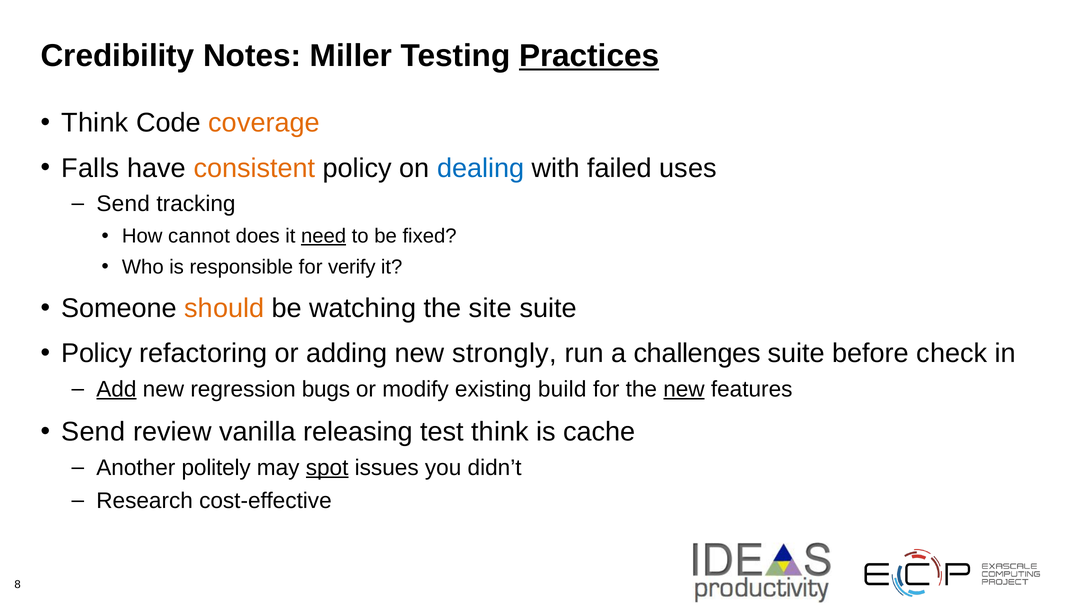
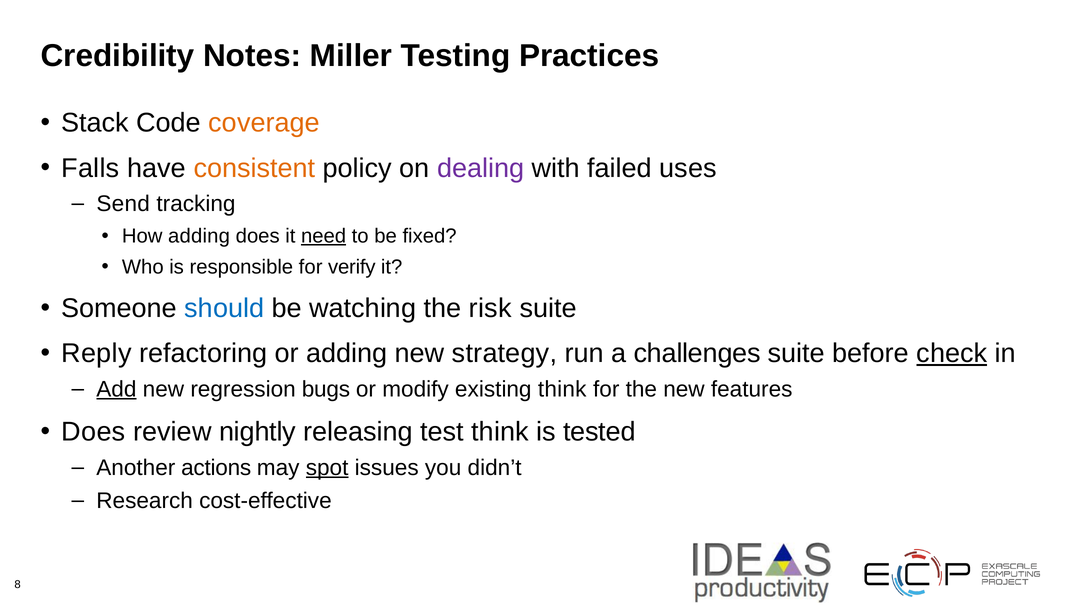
Practices underline: present -> none (589, 56)
Think: Think -> Stack (95, 123)
dealing colour: blue -> purple (481, 168)
How cannot: cannot -> adding (199, 236)
should colour: orange -> blue (224, 308)
site: site -> risk (490, 308)
Policy: Policy -> Reply (96, 353)
strongly: strongly -> strategy (505, 353)
check underline: none -> present (952, 353)
existing build: build -> think (562, 389)
new underline: present -> none (684, 389)
Send: Send -> Does (93, 432)
vanilla: vanilla -> nightly (257, 432)
cache: cache -> tested (599, 432)
politely: politely -> actions (216, 467)
